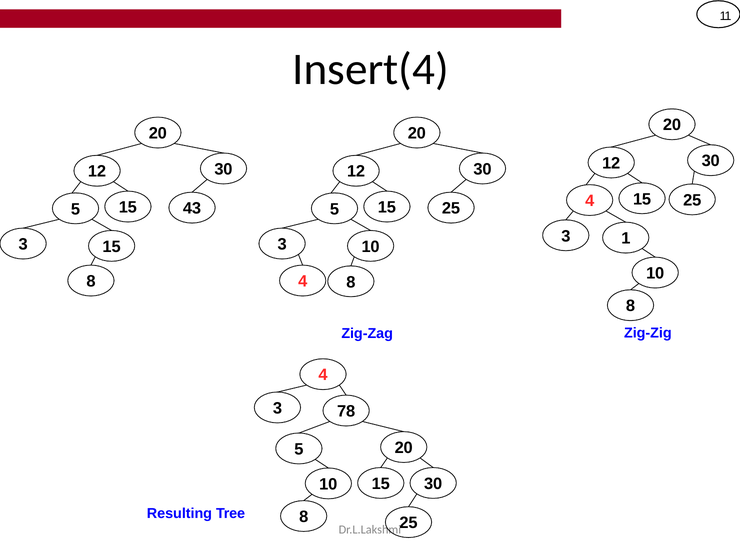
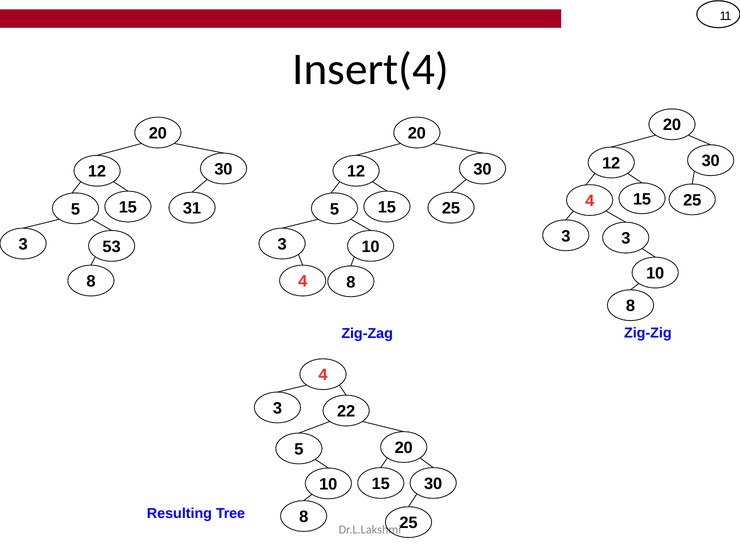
43: 43 -> 31 (192, 208)
3 1: 1 -> 3 (626, 238)
3 15: 15 -> 53 (112, 247)
78: 78 -> 22 (346, 411)
